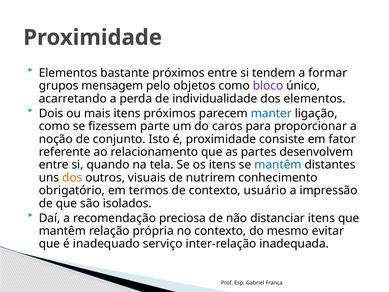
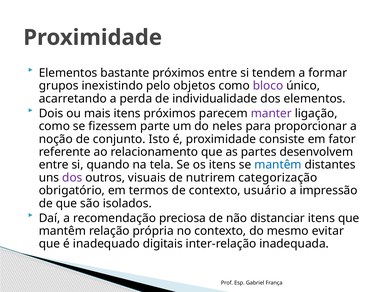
mensagem: mensagem -> inexistindo (112, 86)
manter colour: blue -> purple (271, 113)
caros: caros -> neles (227, 126)
dos colour: orange -> purple (72, 177)
conhecimento: conhecimento -> categorização (278, 177)
serviço: serviço -> digitais (163, 244)
